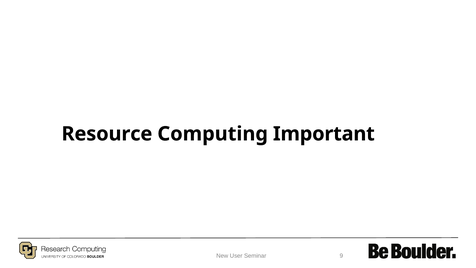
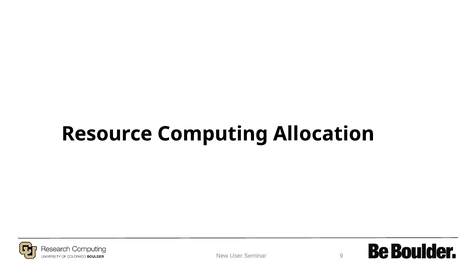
Important: Important -> Allocation (324, 134)
